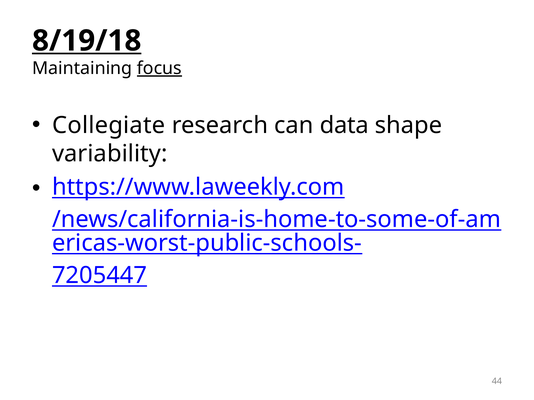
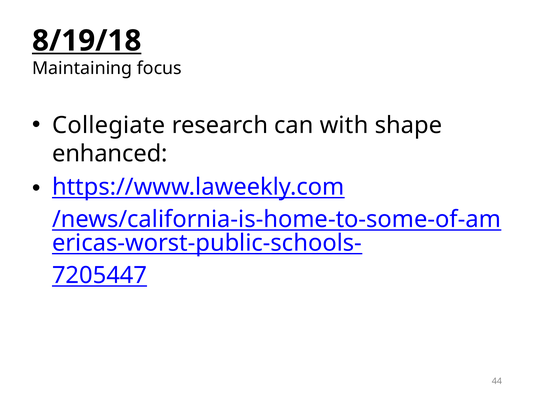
focus underline: present -> none (159, 68)
data: data -> with (344, 125)
variability: variability -> enhanced (110, 154)
